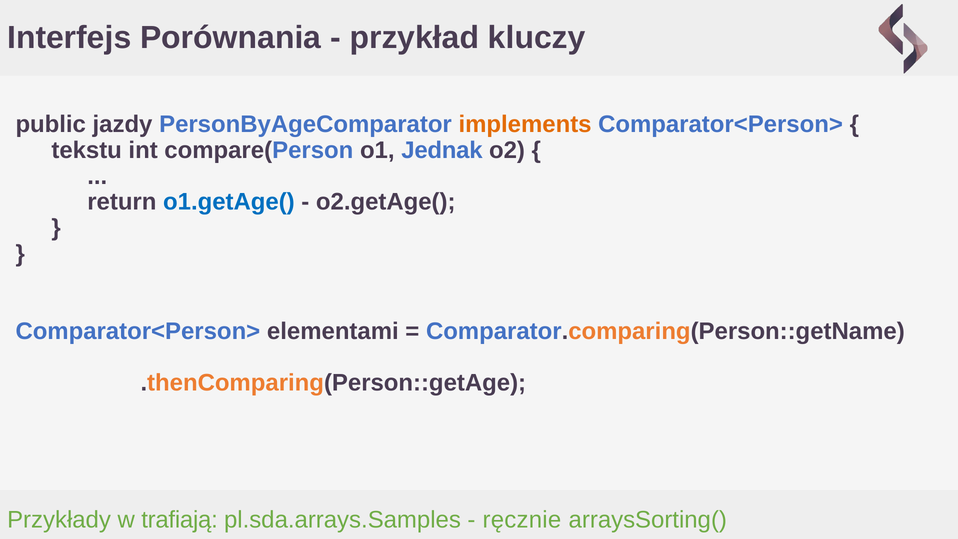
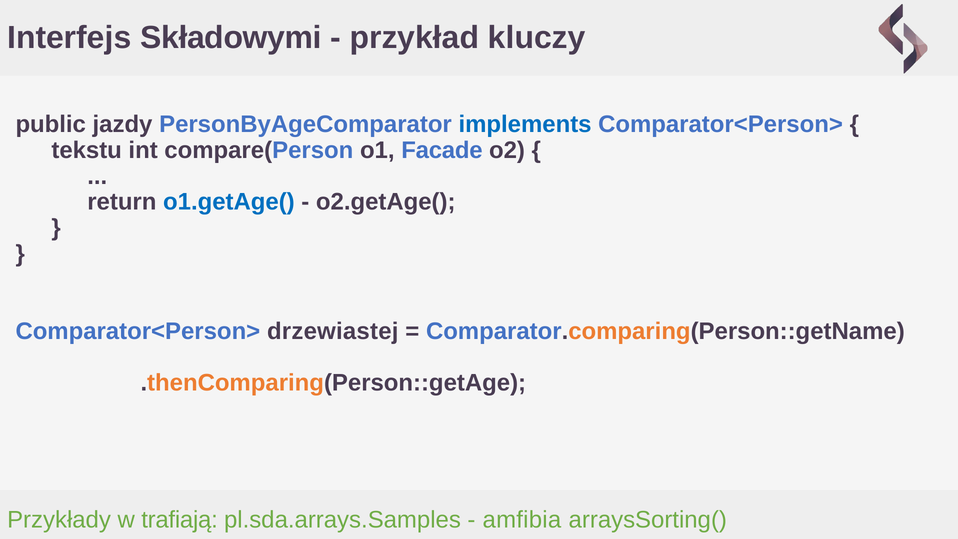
Porównania: Porównania -> Składowymi (231, 38)
implements colour: orange -> blue (525, 124)
Jednak: Jednak -> Facade (442, 150)
elementami: elementami -> drzewiastej (333, 331)
ręcznie: ręcznie -> amfibia (522, 520)
